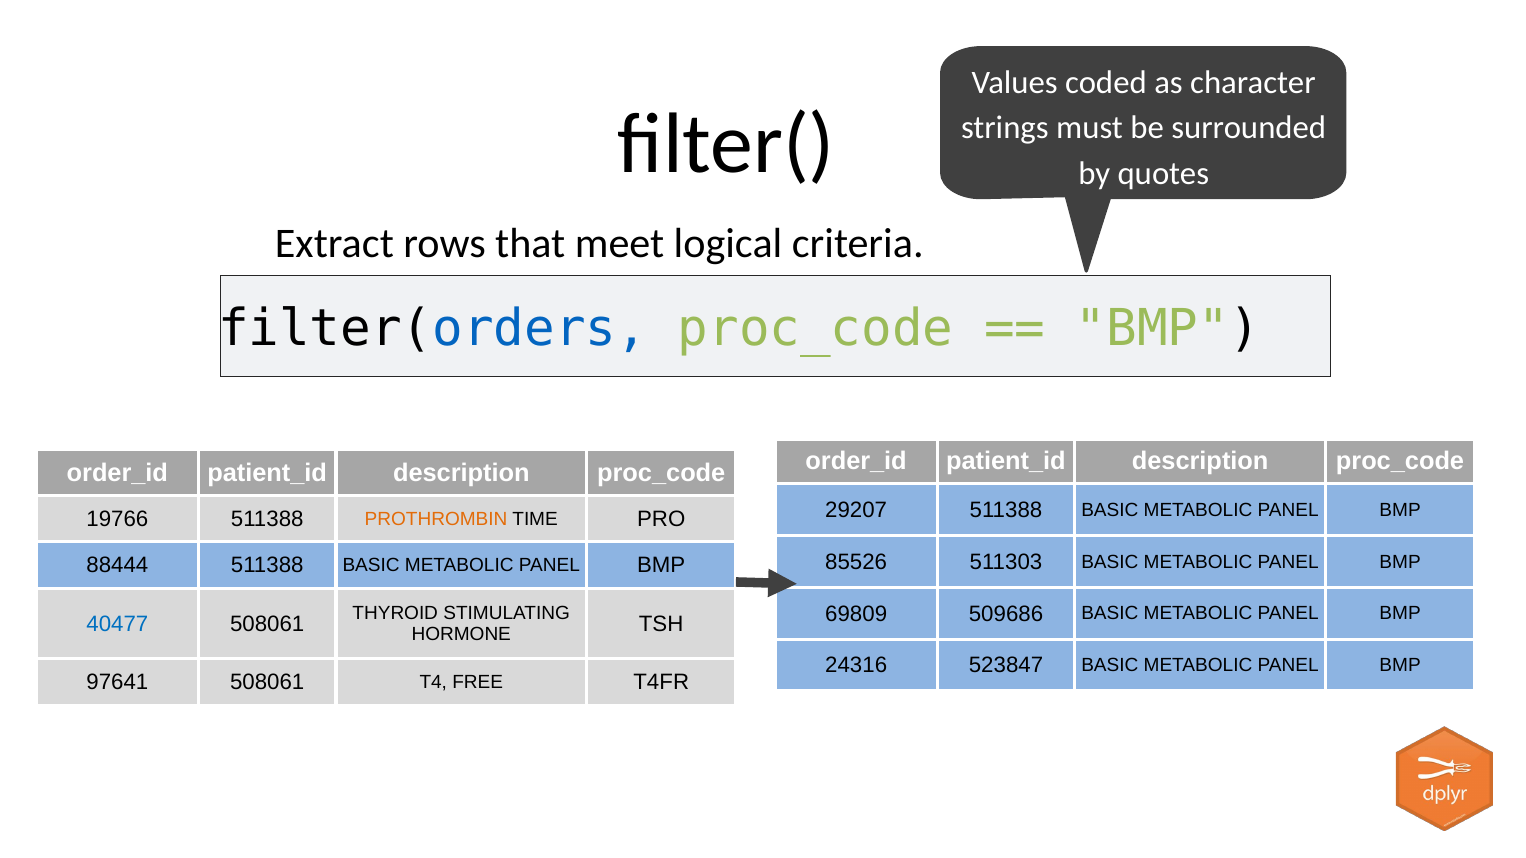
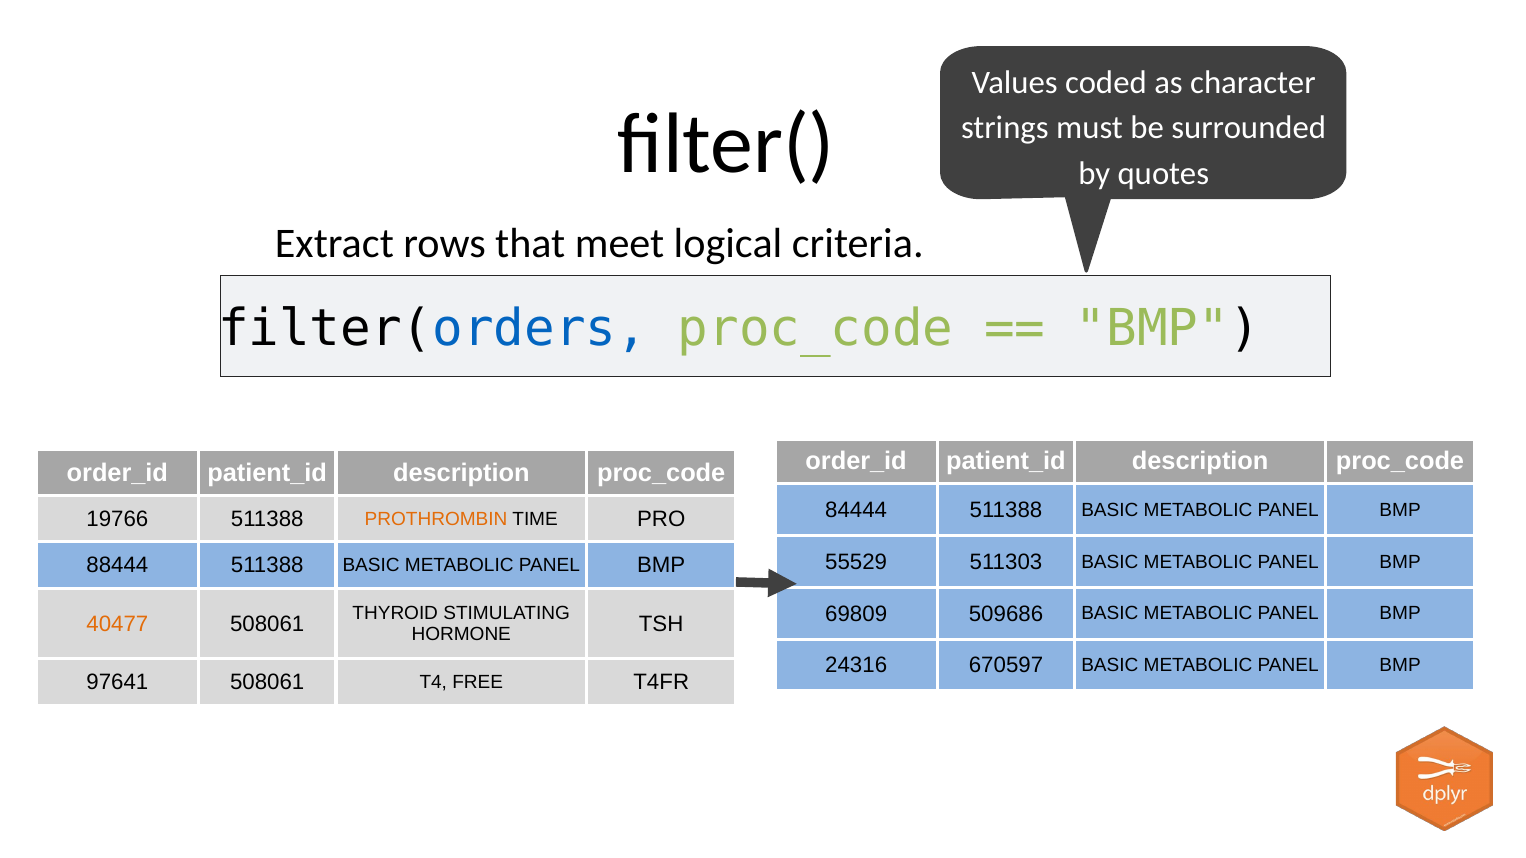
29207: 29207 -> 84444 (856, 510)
85526: 85526 -> 55529 (856, 562)
40477 colour: blue -> orange (117, 624)
523847: 523847 -> 670597 (1006, 666)
